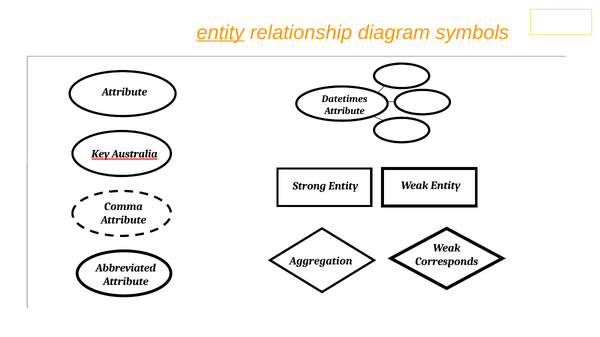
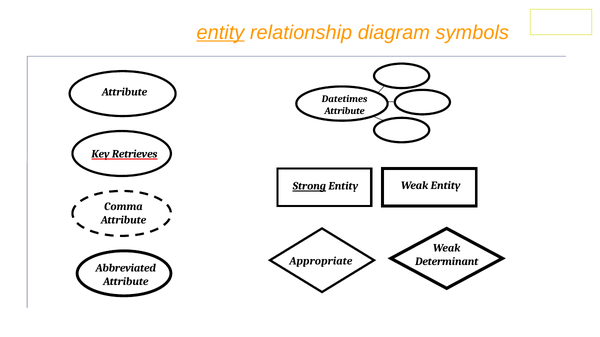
Australia: Australia -> Retrieves (135, 154)
Strong underline: none -> present (309, 186)
Aggregation: Aggregation -> Appropriate (321, 261)
Corresponds: Corresponds -> Determinant (447, 262)
